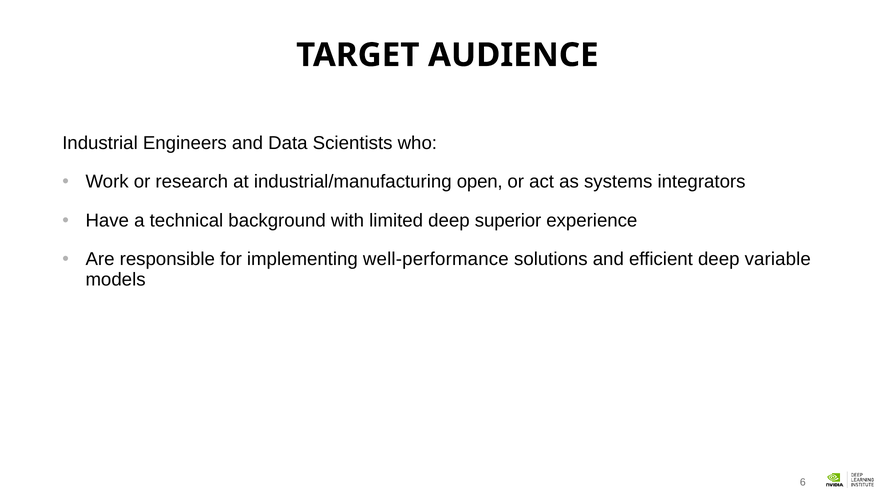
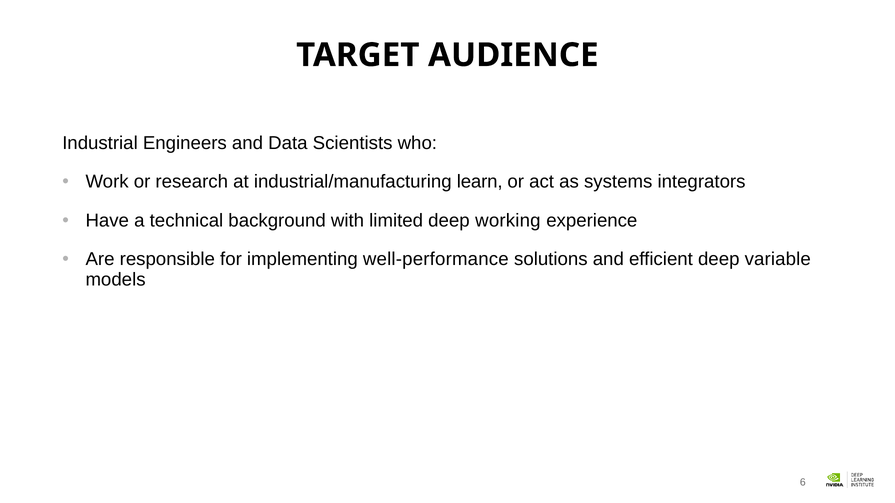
open: open -> learn (480, 182)
superior: superior -> working (508, 221)
